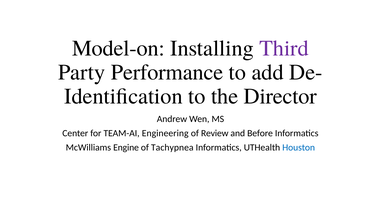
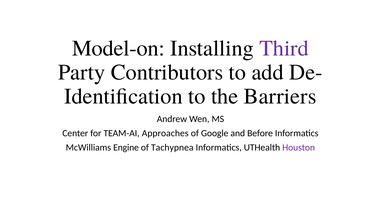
Performance: Performance -> Contributors (167, 72)
Director: Director -> Barriers (280, 96)
Engineering: Engineering -> Approaches (165, 133)
Review: Review -> Google (215, 133)
Houston colour: blue -> purple (299, 148)
